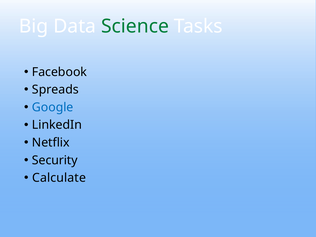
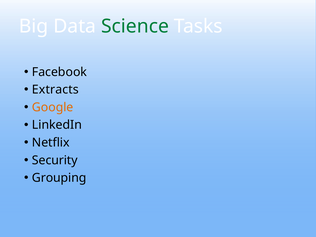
Spreads: Spreads -> Extracts (55, 90)
Google colour: blue -> orange (53, 107)
Calculate: Calculate -> Grouping (59, 178)
